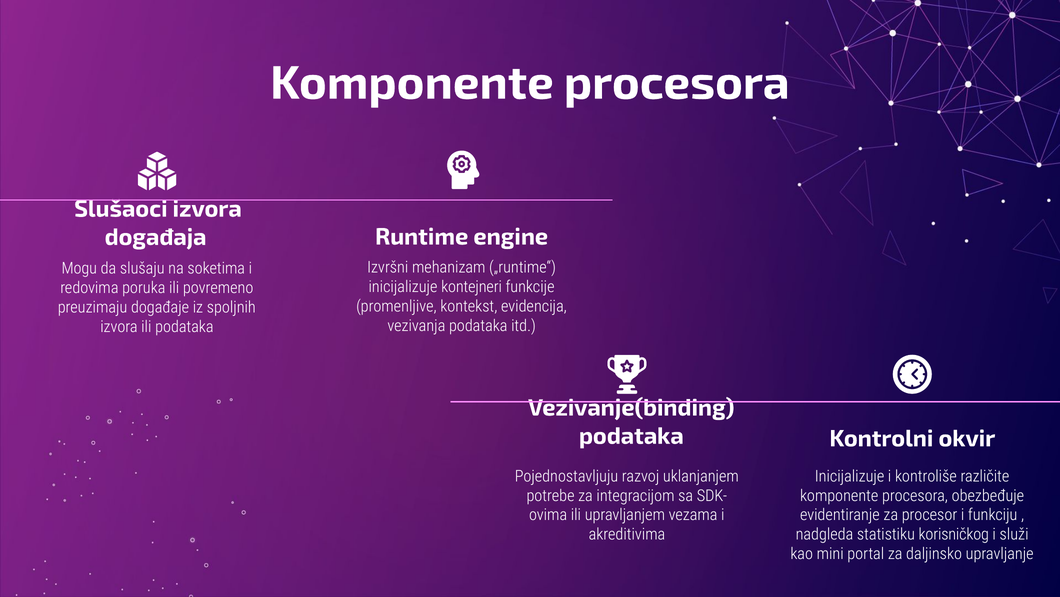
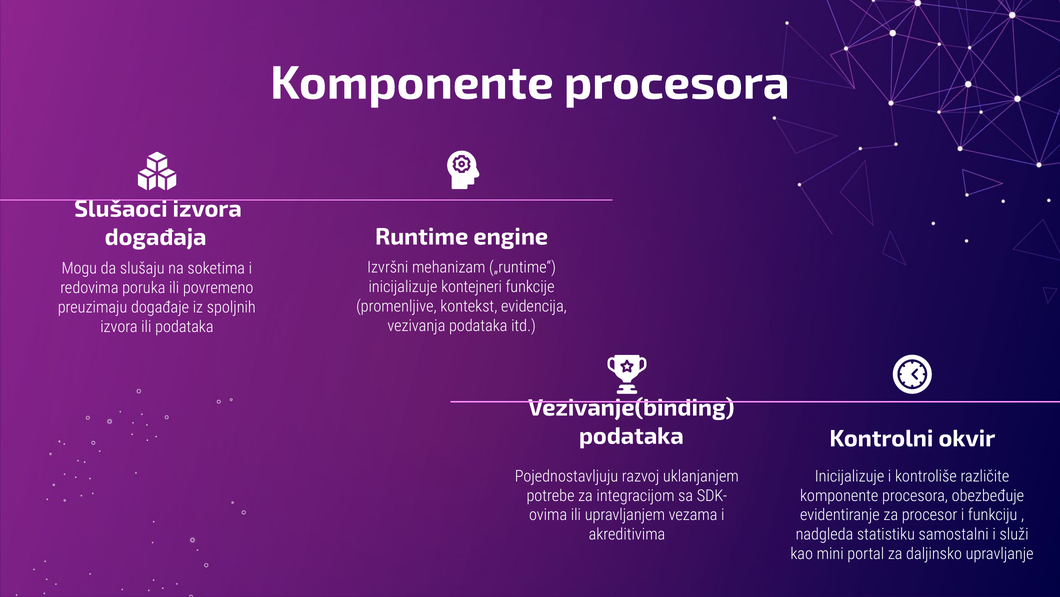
korisničkog: korisničkog -> samostalni (954, 534)
